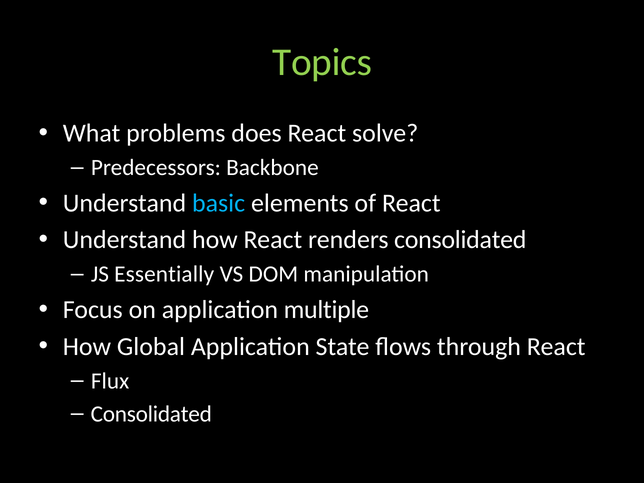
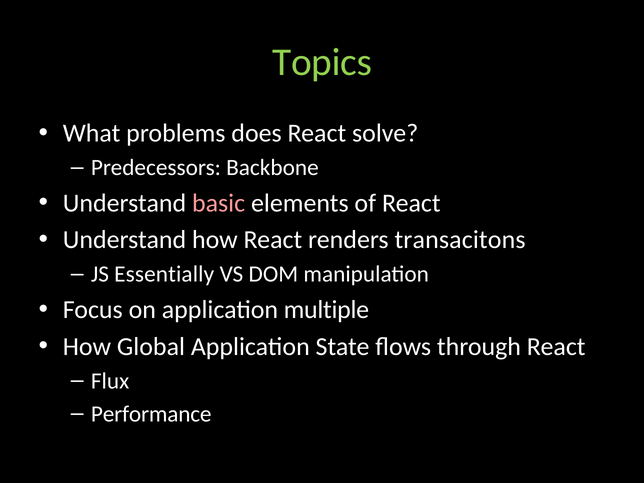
basic colour: light blue -> pink (219, 203)
renders consolidated: consolidated -> transacitons (460, 240)
Consolidated: Consolidated -> Performance (151, 414)
